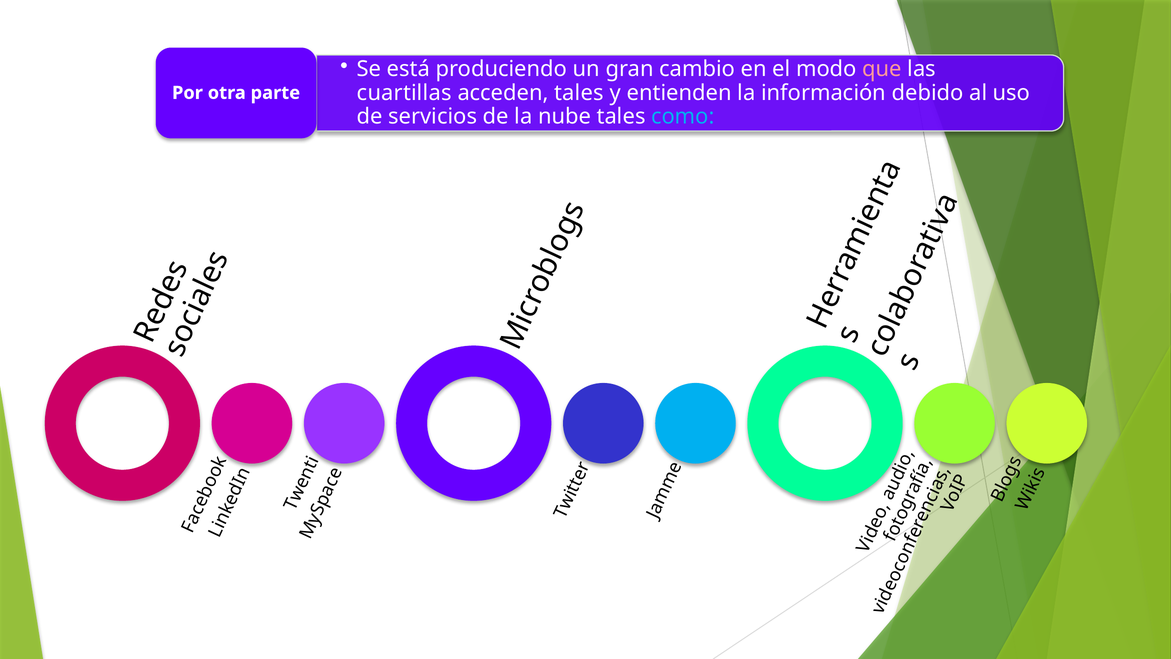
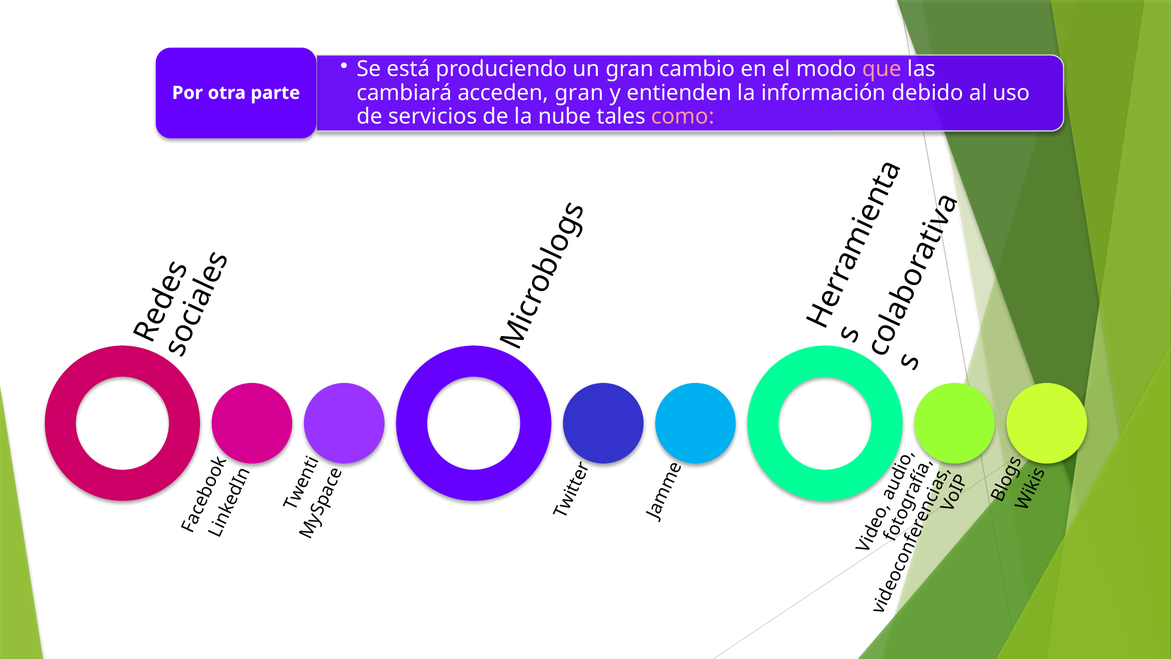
cuartillas: cuartillas -> cambiará (404, 93)
acceden tales: tales -> gran (579, 93)
como colour: light blue -> pink (683, 117)
